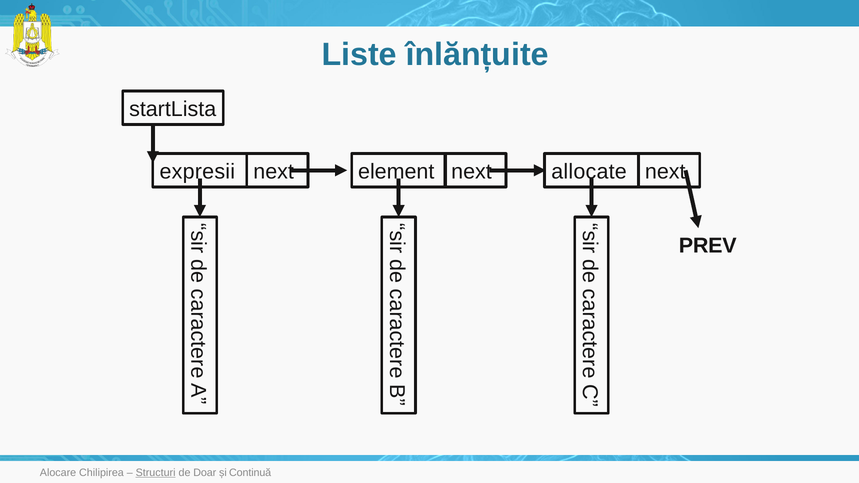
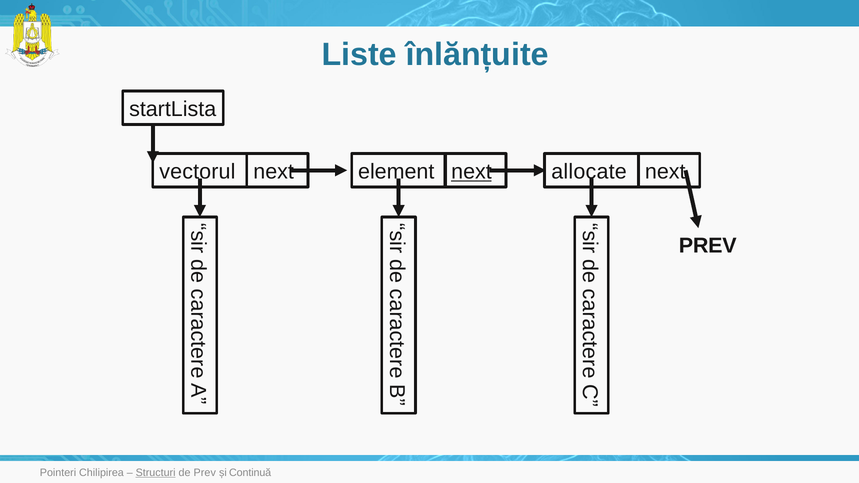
expresii: expresii -> vectorul (197, 172)
next underline: none -> present (471, 172)
Alocare: Alocare -> Pointeri (58, 473)
de Doar: Doar -> Prev (205, 473)
